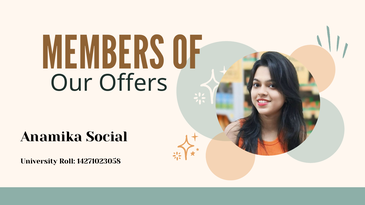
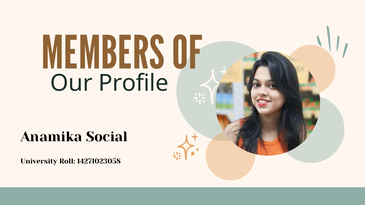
Offers: Offers -> Profile (133, 83)
